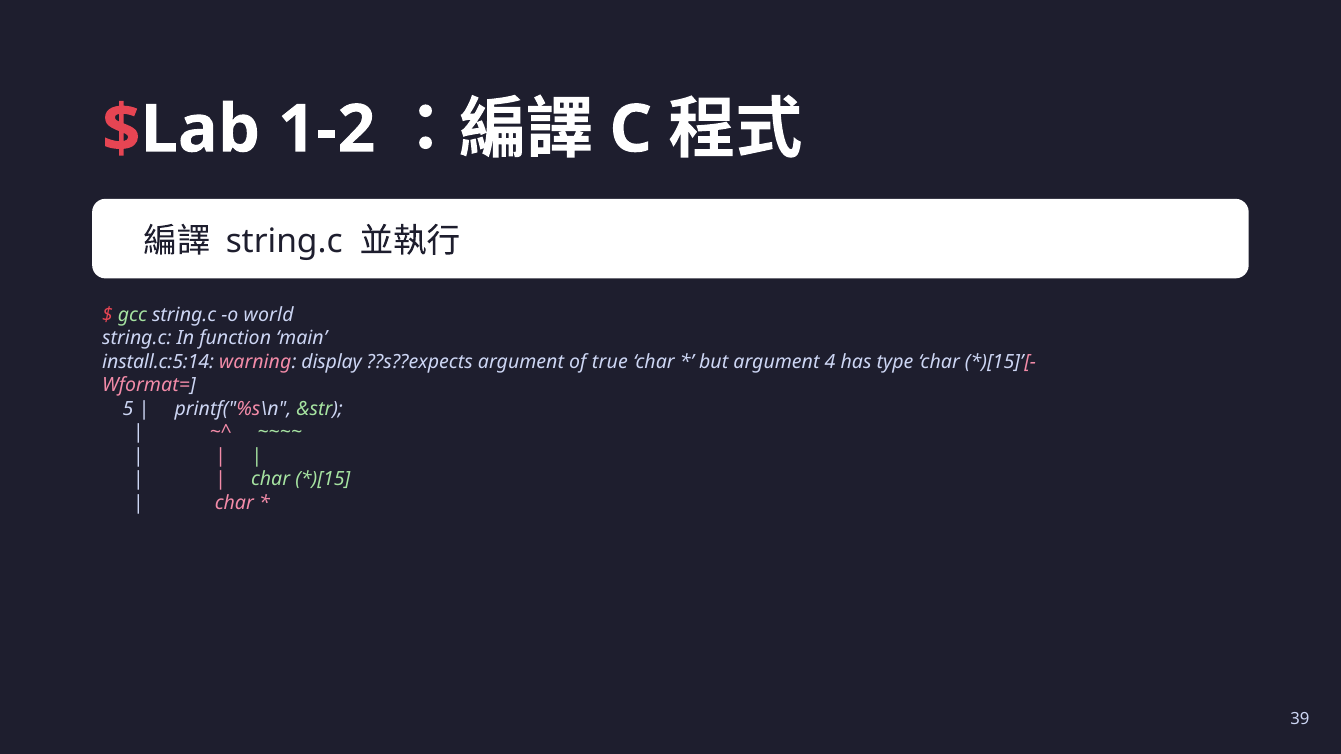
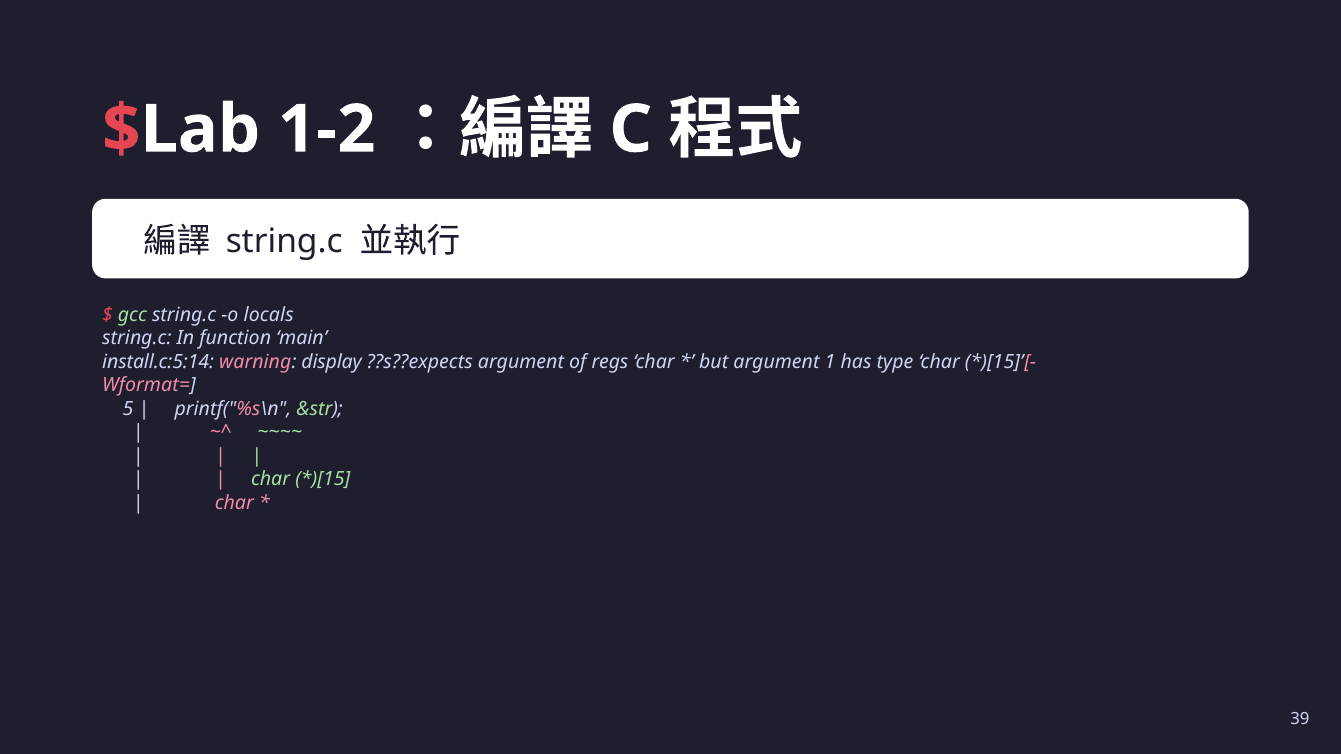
world: world -> locals (269, 315)
true: true -> regs (610, 362)
4: 4 -> 1 (830, 362)
